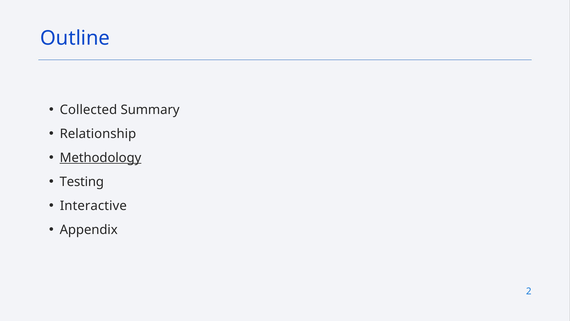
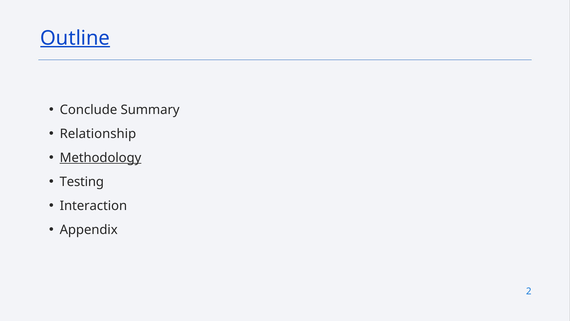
Outline underline: none -> present (75, 38)
Collected: Collected -> Conclude (88, 110)
Interactive: Interactive -> Interaction (93, 205)
